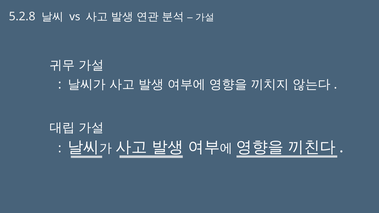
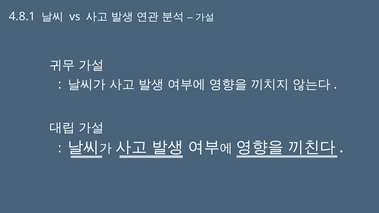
5.2.8: 5.2.8 -> 4.8.1 (22, 17)
